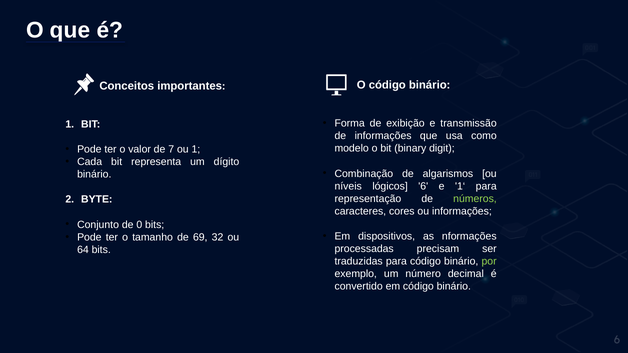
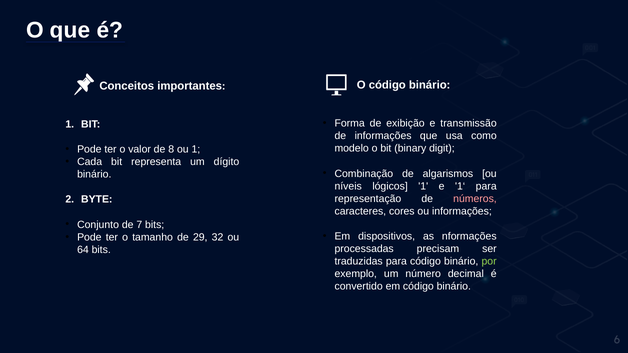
7: 7 -> 8 (171, 149)
lógicos 6: 6 -> 1 (423, 186)
números colour: light green -> pink (475, 199)
0: 0 -> 7 (139, 225)
69: 69 -> 29 (200, 237)
